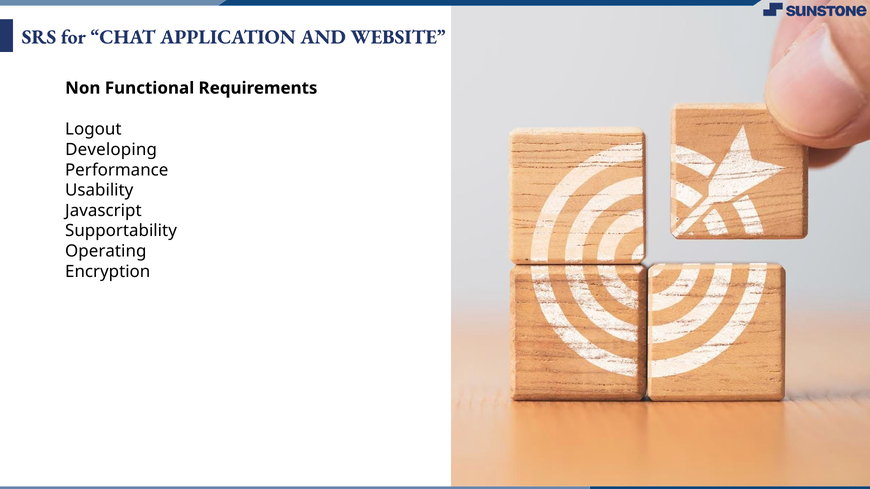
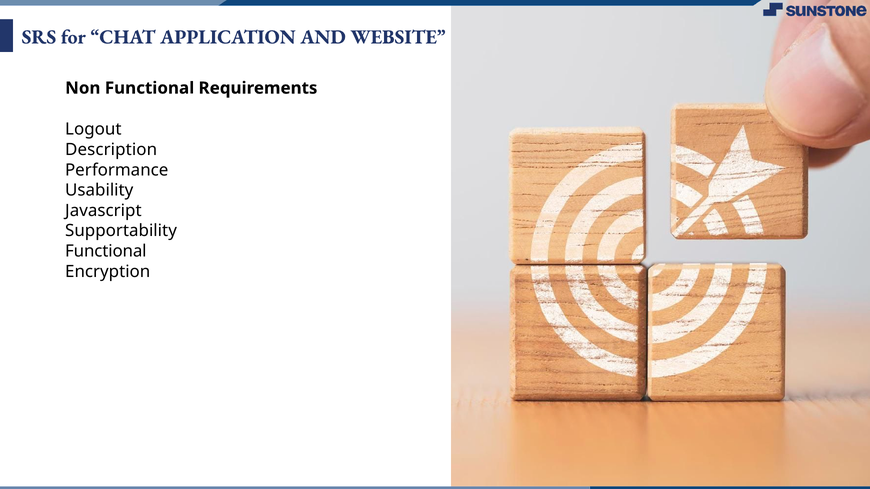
Developing: Developing -> Description (111, 150)
Operating: Operating -> Functional (106, 251)
